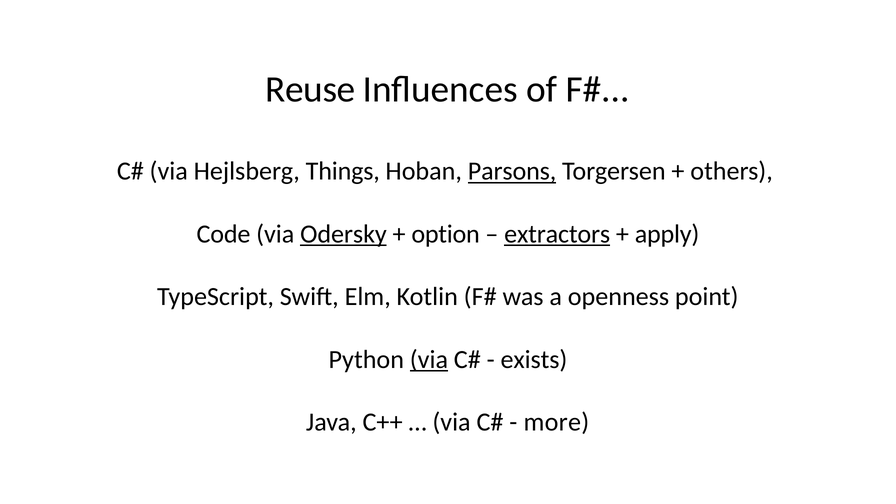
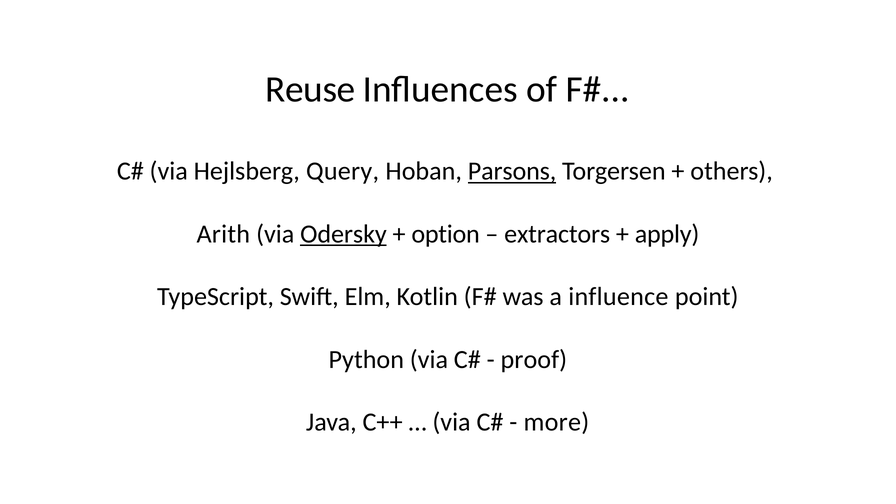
Things: Things -> Query (343, 171)
Code: Code -> Arith (223, 234)
extractors underline: present -> none (557, 234)
openness: openness -> influence (618, 297)
via underline: present -> none (429, 360)
exists: exists -> proof (534, 360)
